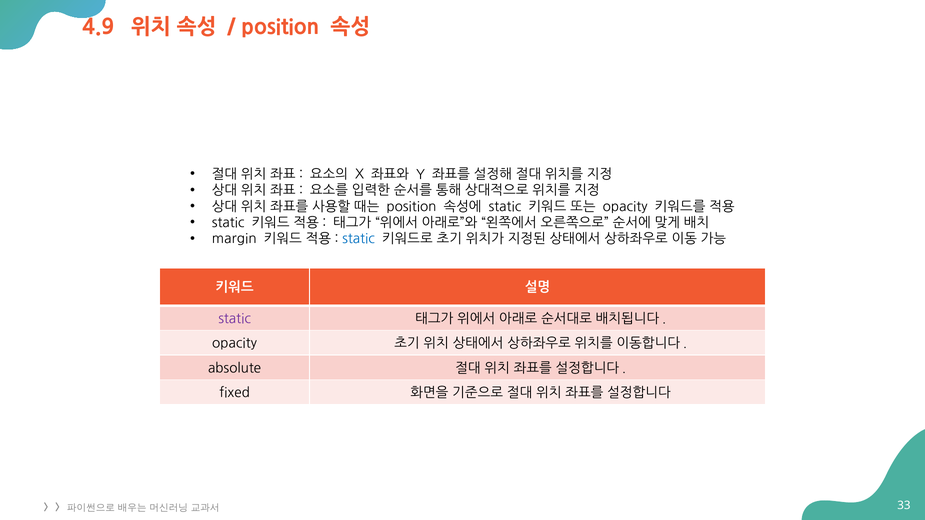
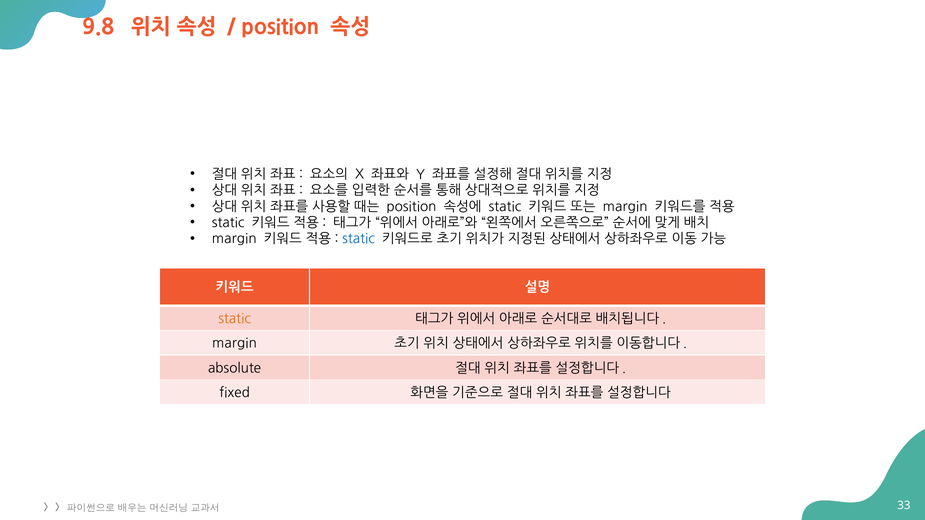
4.9: 4.9 -> 9.8 (98, 27)
opacity: opacity -> margin (625, 207)
static colour: purple -> orange (235, 319)
opacity: opacity -> margin (234, 344)
